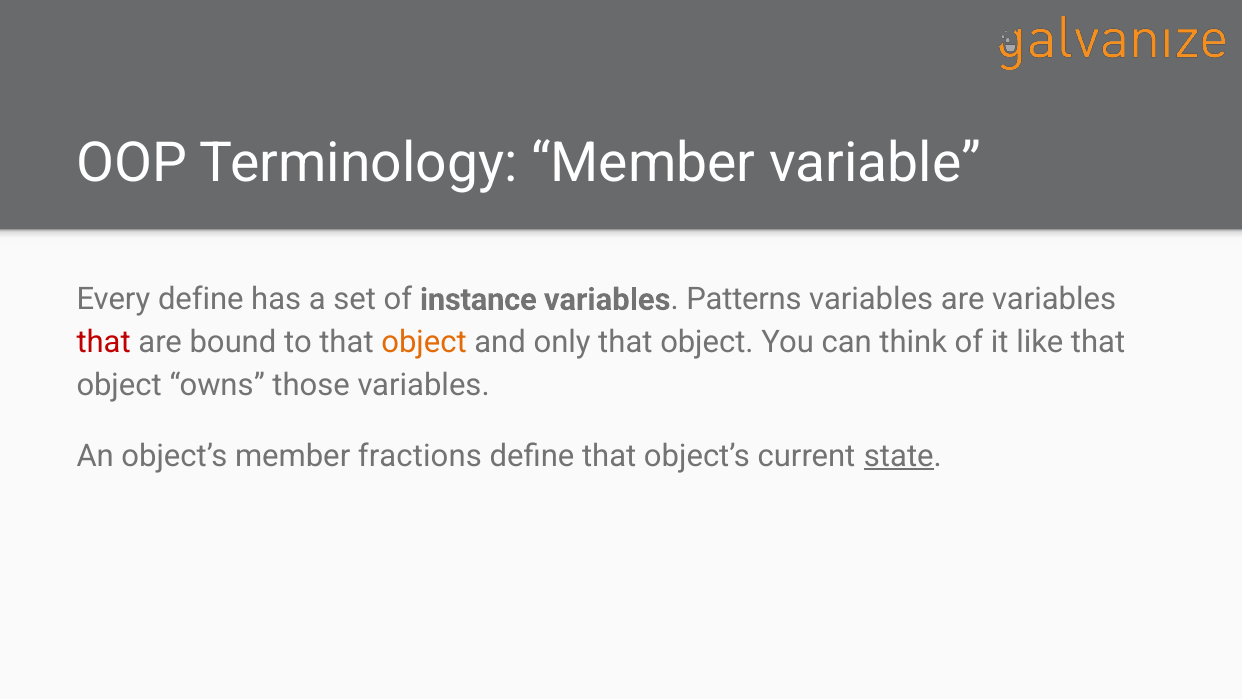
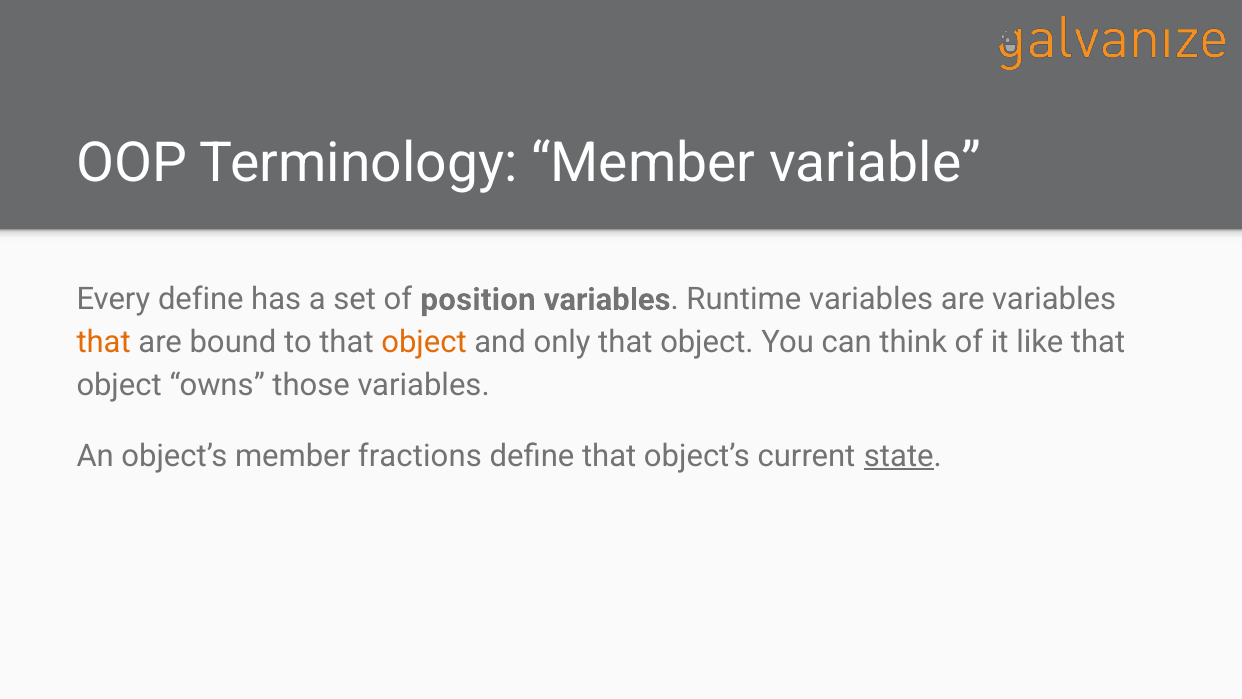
instance: instance -> position (478, 299)
Patterns: Patterns -> Runtime (744, 299)
that colour: red -> orange (104, 342)
